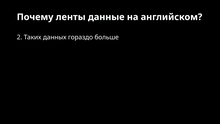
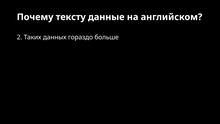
ленты: ленты -> тексту (71, 17)
